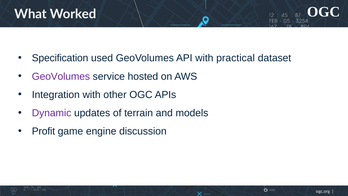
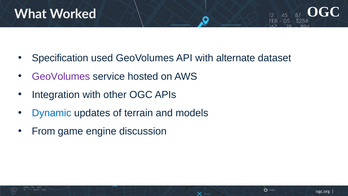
practical: practical -> alternate (236, 58)
Dynamic colour: purple -> blue (52, 113)
Profit: Profit -> From (43, 131)
